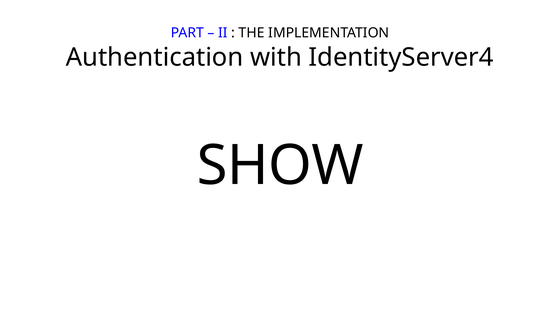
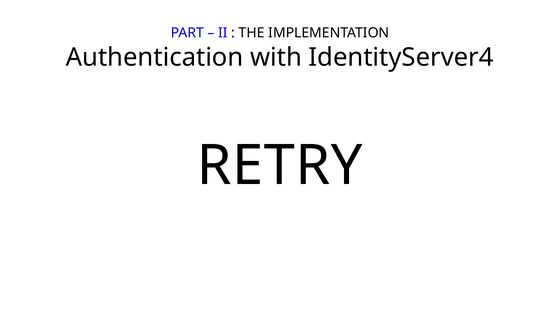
SHOW: SHOW -> RETRY (280, 166)
